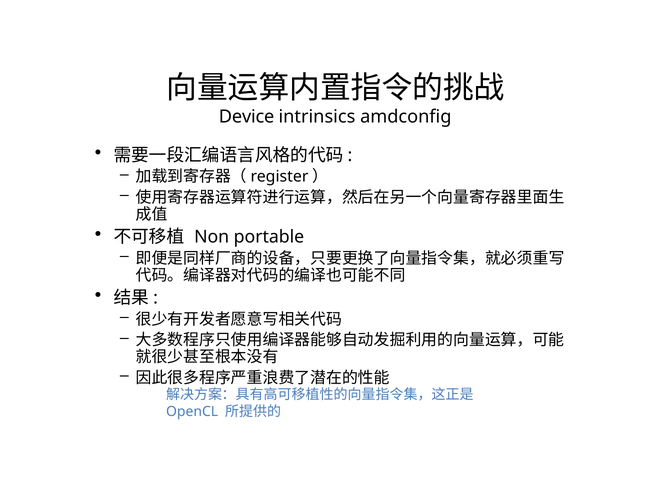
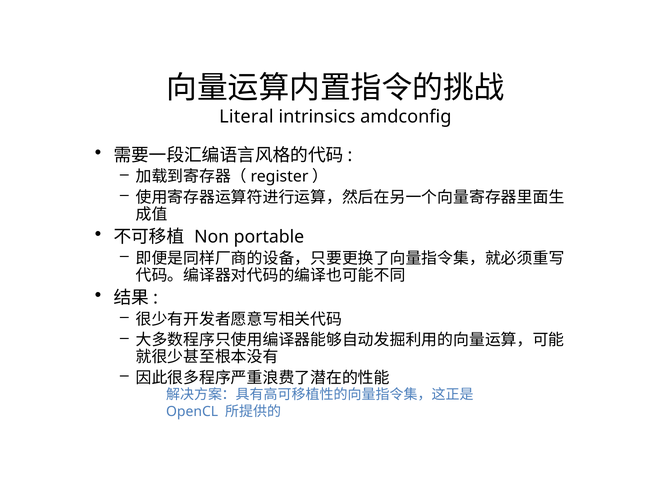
Device: Device -> Literal (246, 116)
